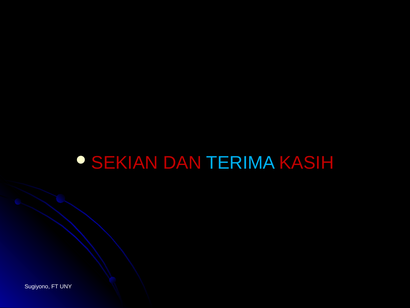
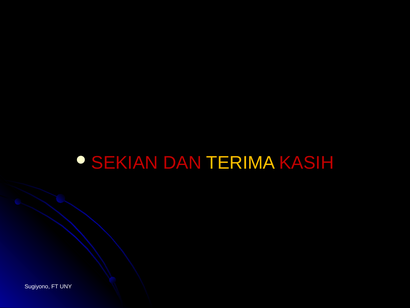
TERIMA colour: light blue -> yellow (241, 163)
